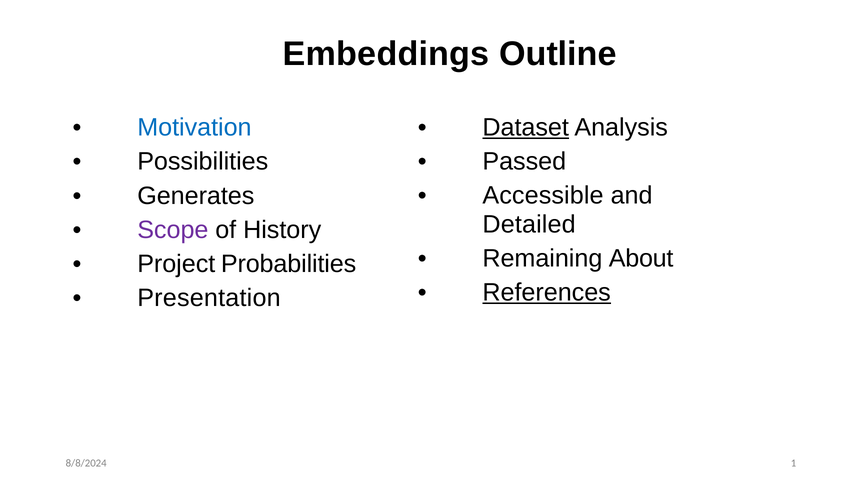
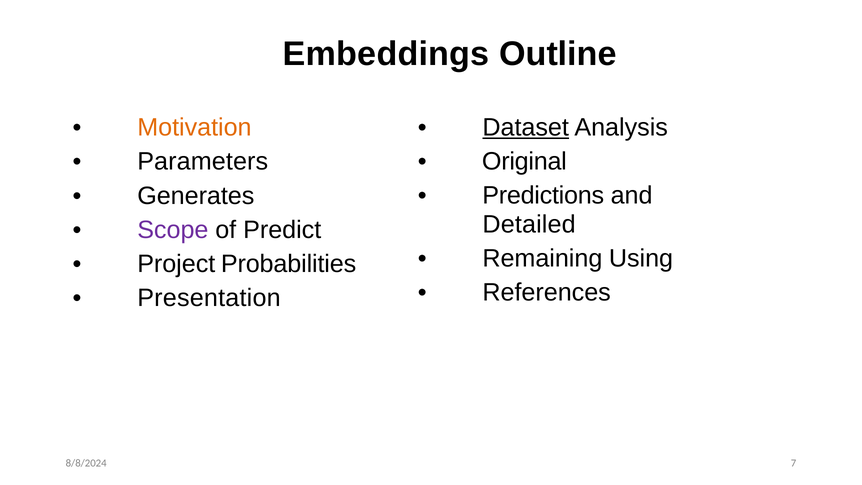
Motivation colour: blue -> orange (194, 128)
Possibilities: Possibilities -> Parameters (203, 162)
Passed: Passed -> Original (524, 162)
Accessible: Accessible -> Predictions (543, 196)
History: History -> Predict (282, 230)
About: About -> Using (641, 258)
References underline: present -> none (547, 292)
1: 1 -> 7 (794, 463)
